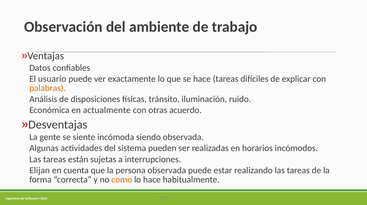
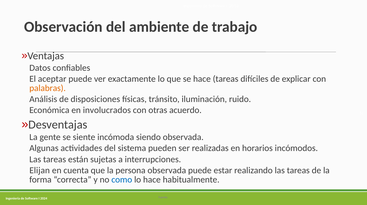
usuario: usuario -> aceptar (52, 79)
actualmente: actualmente -> involucrados (107, 110)
como colour: orange -> blue (122, 180)
